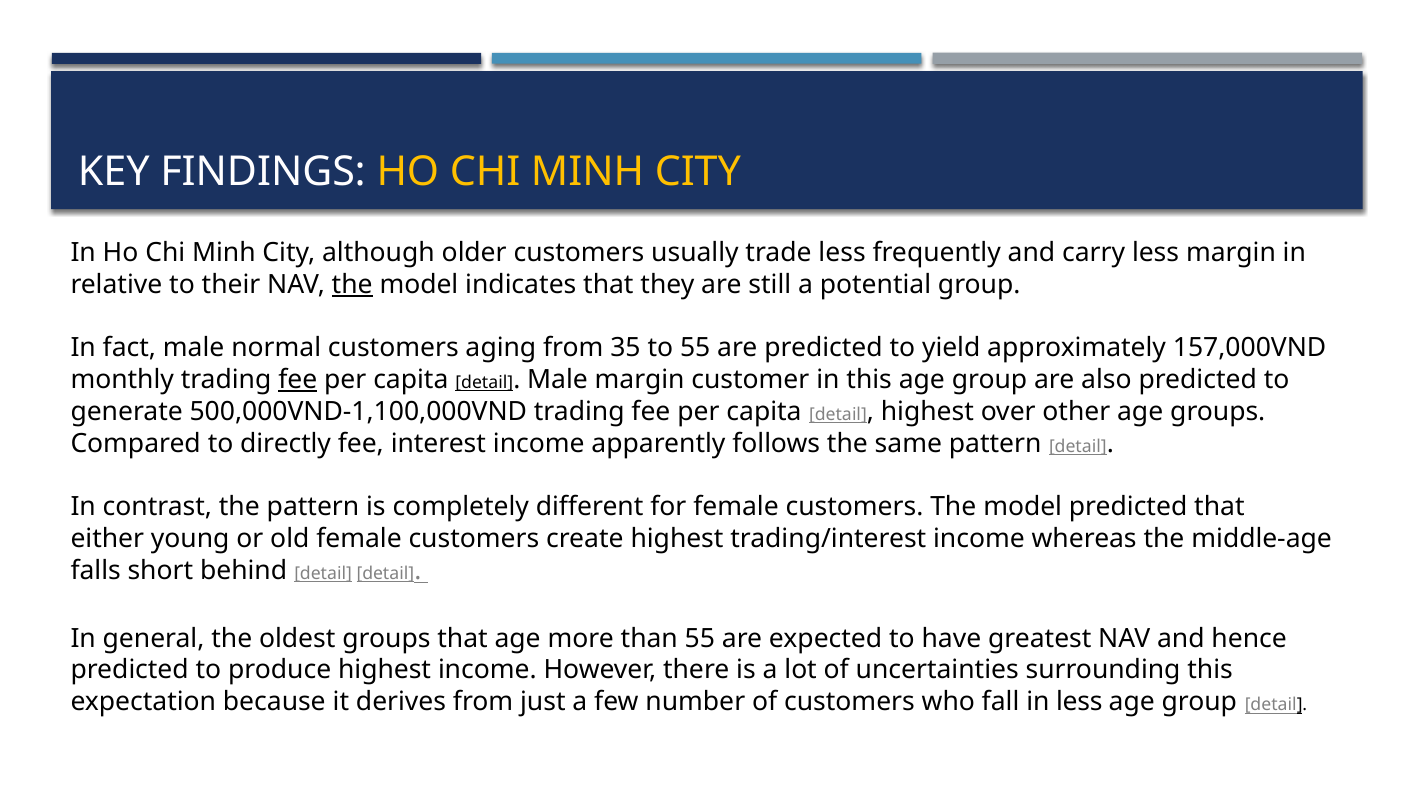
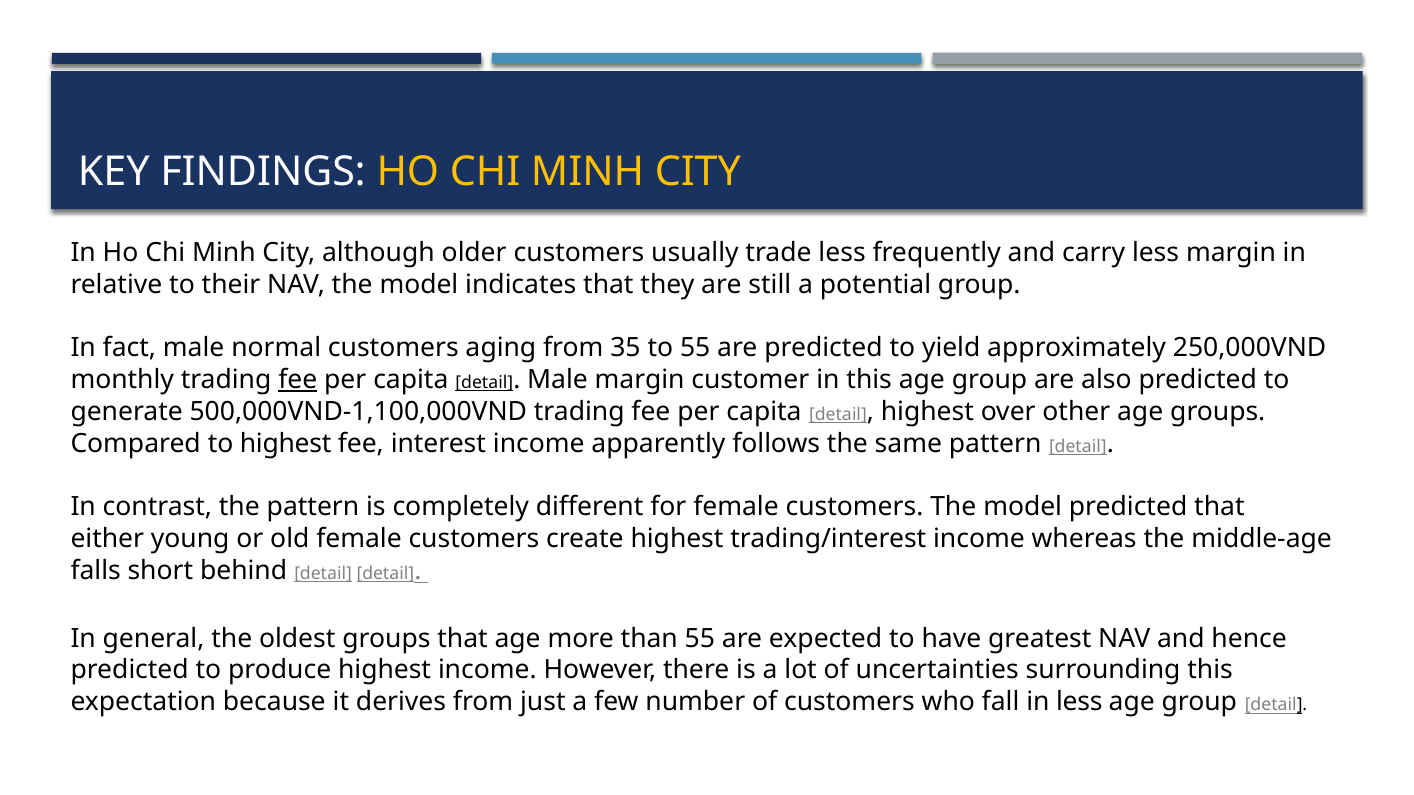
the underline: present -> none (352, 285)
157,000VND: 157,000VND -> 250,000VND (1250, 348)
to directly: directly -> highest (286, 444)
